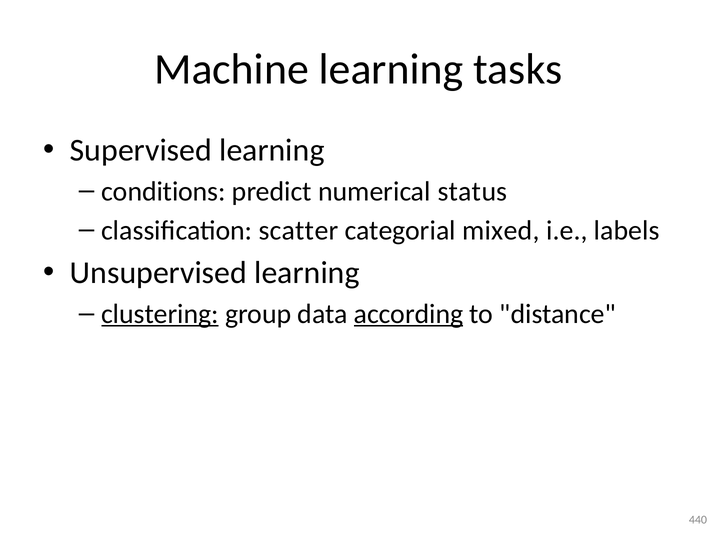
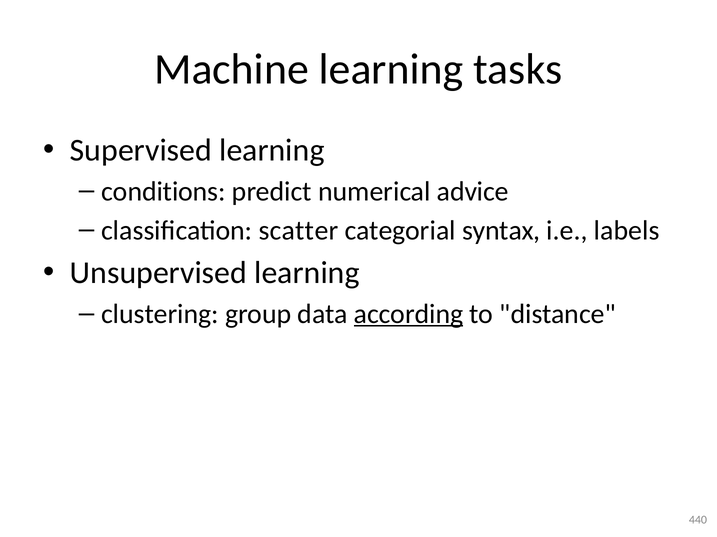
status: status -> advice (473, 192)
mixed: mixed -> syntax (501, 231)
clustering underline: present -> none (160, 314)
